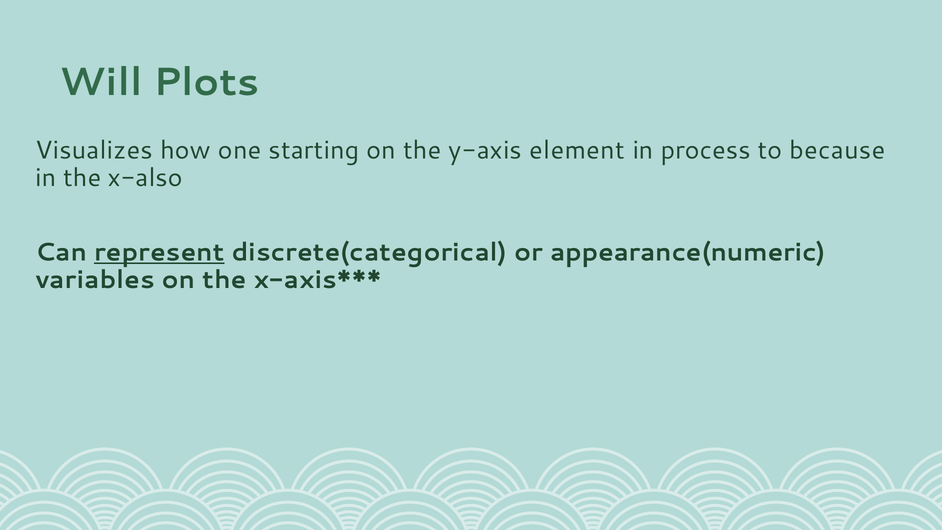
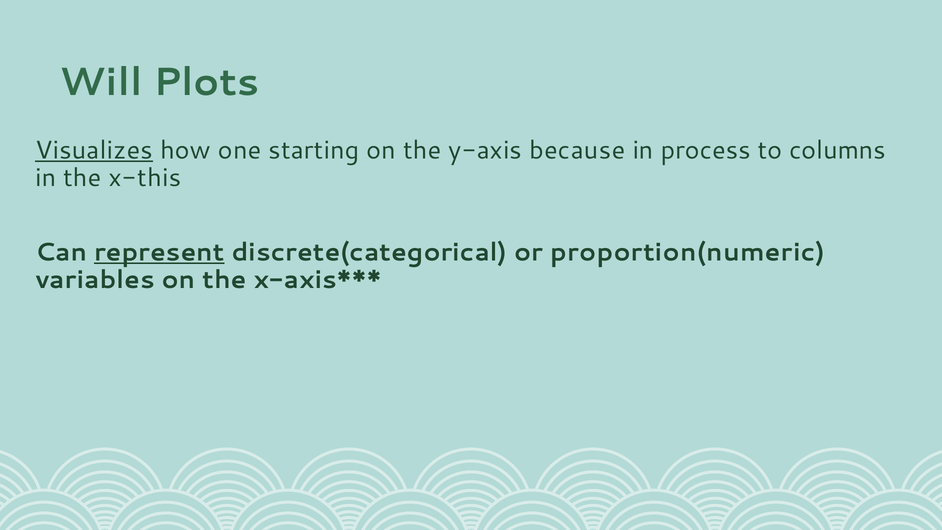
Visualizes underline: none -> present (94, 150)
element: element -> because (577, 150)
because: because -> columns (838, 150)
x-also: x-also -> x-this (145, 178)
appearance(numeric: appearance(numeric -> proportion(numeric (688, 252)
